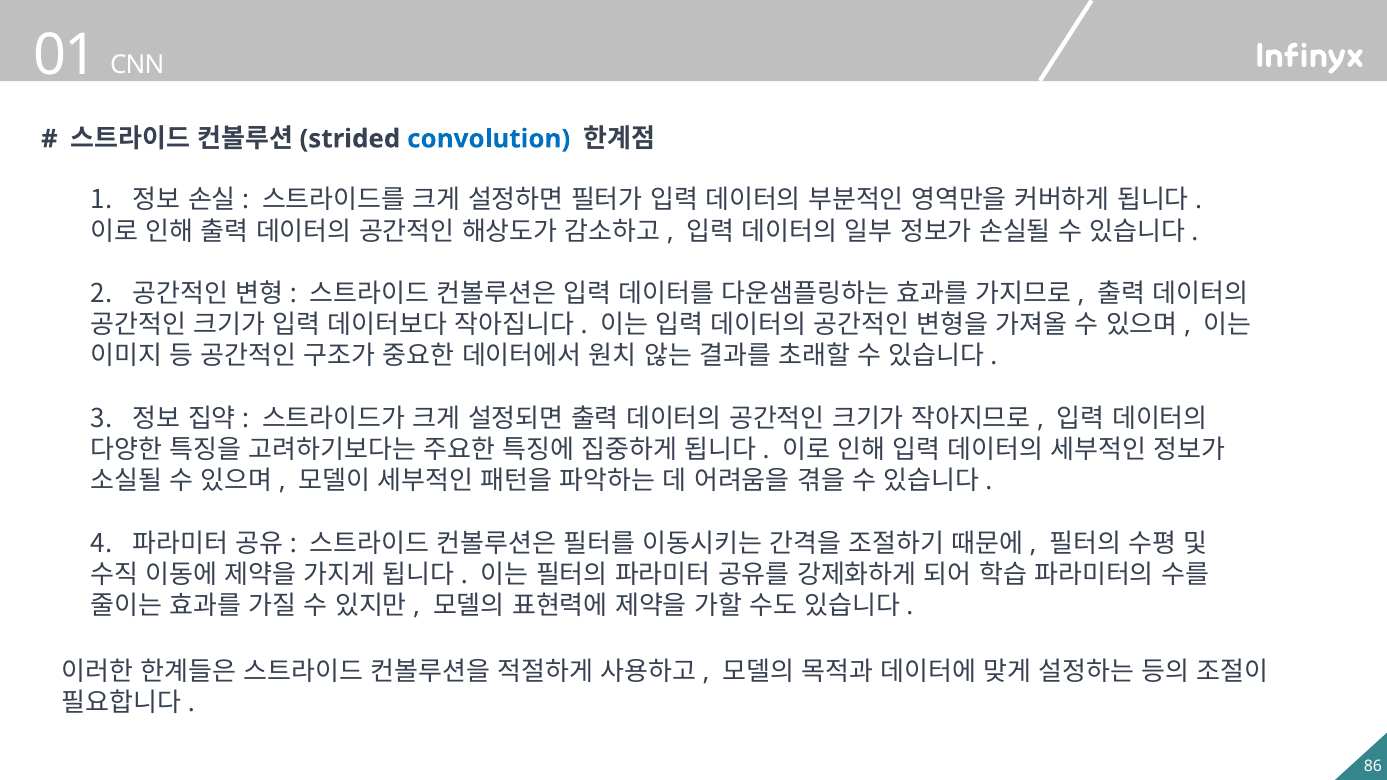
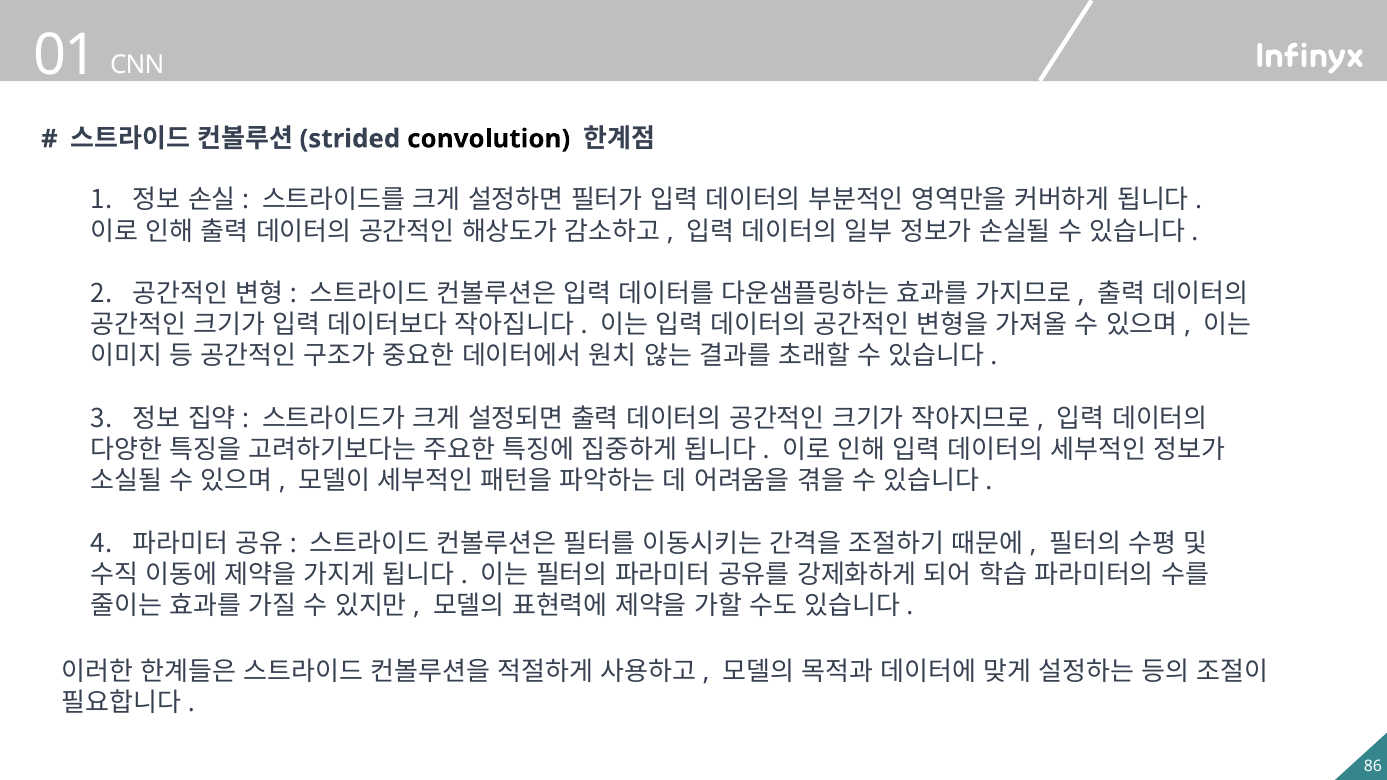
convolution colour: blue -> black (489, 139)
